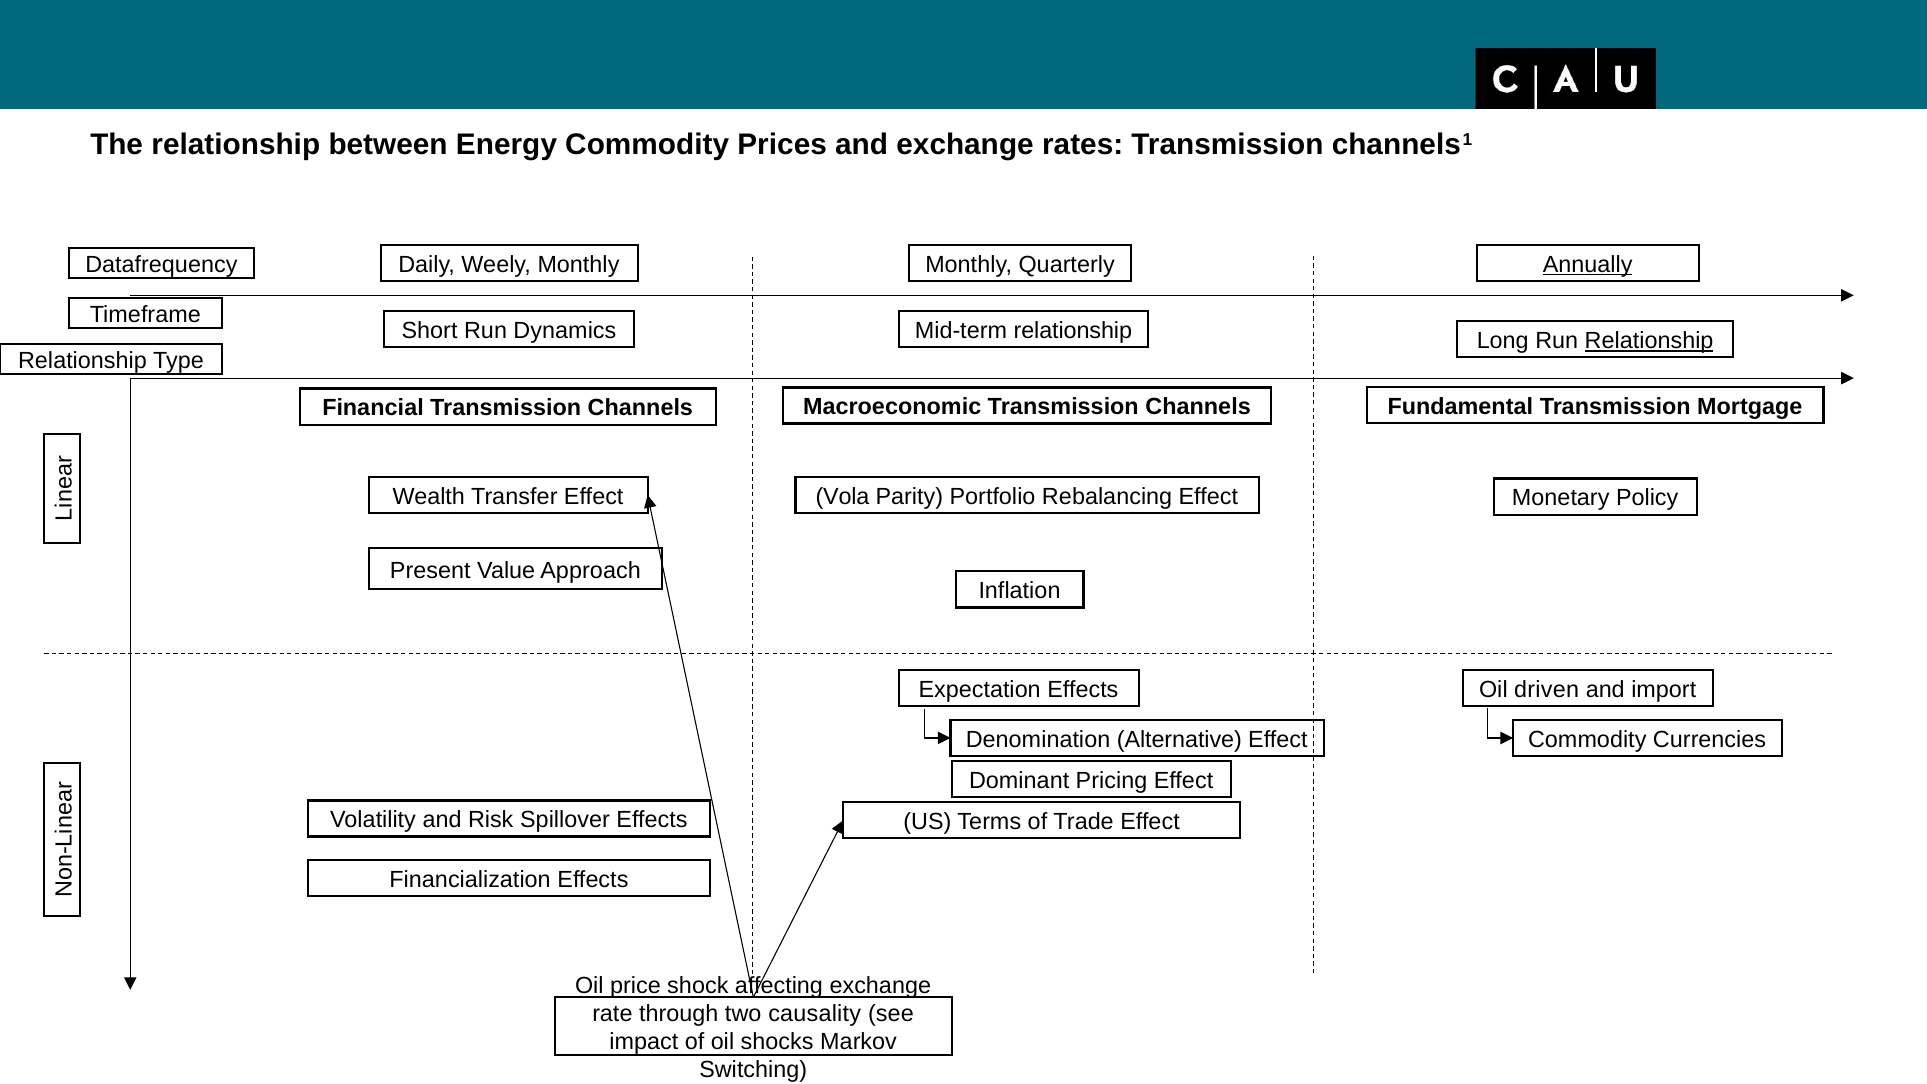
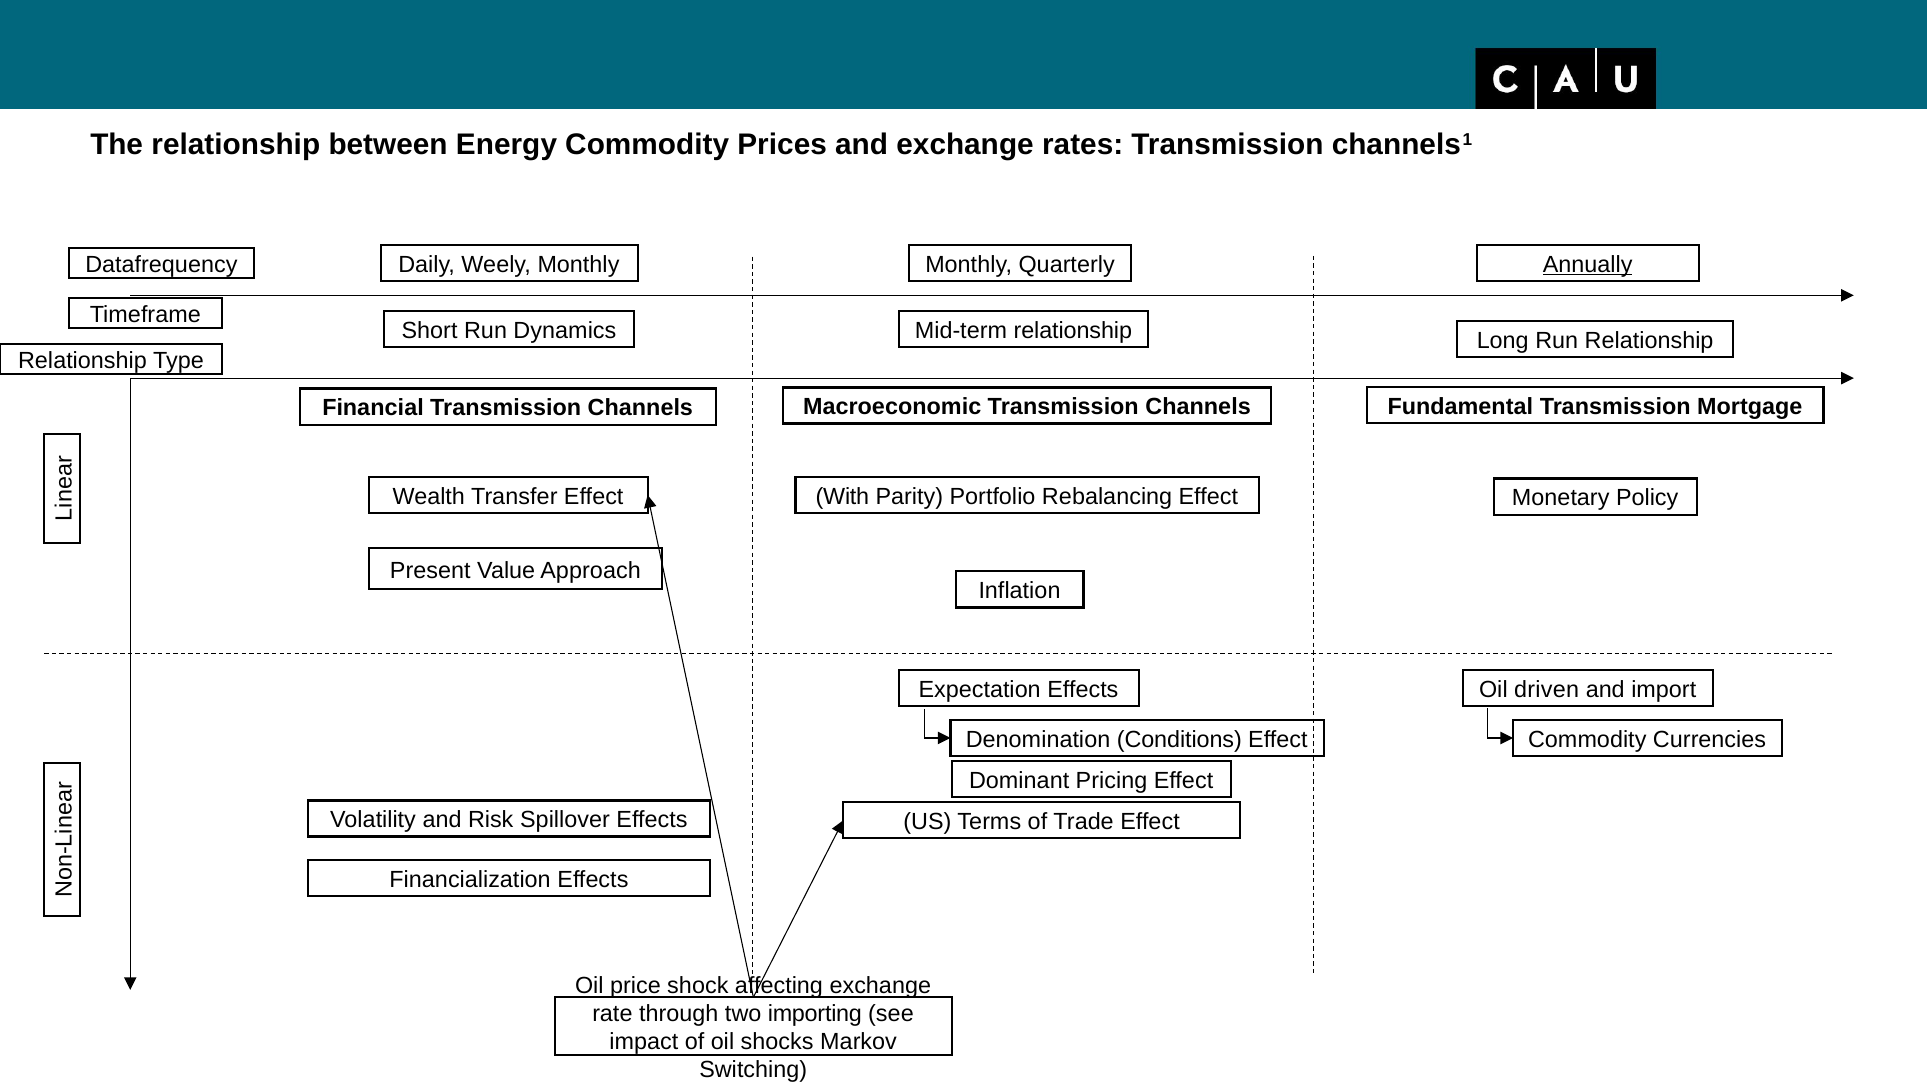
Relationship underline: present -> none (1649, 341)
Vola: Vola -> With (842, 496)
Alternative: Alternative -> Conditions (1179, 740)
causality: causality -> importing (815, 1014)
